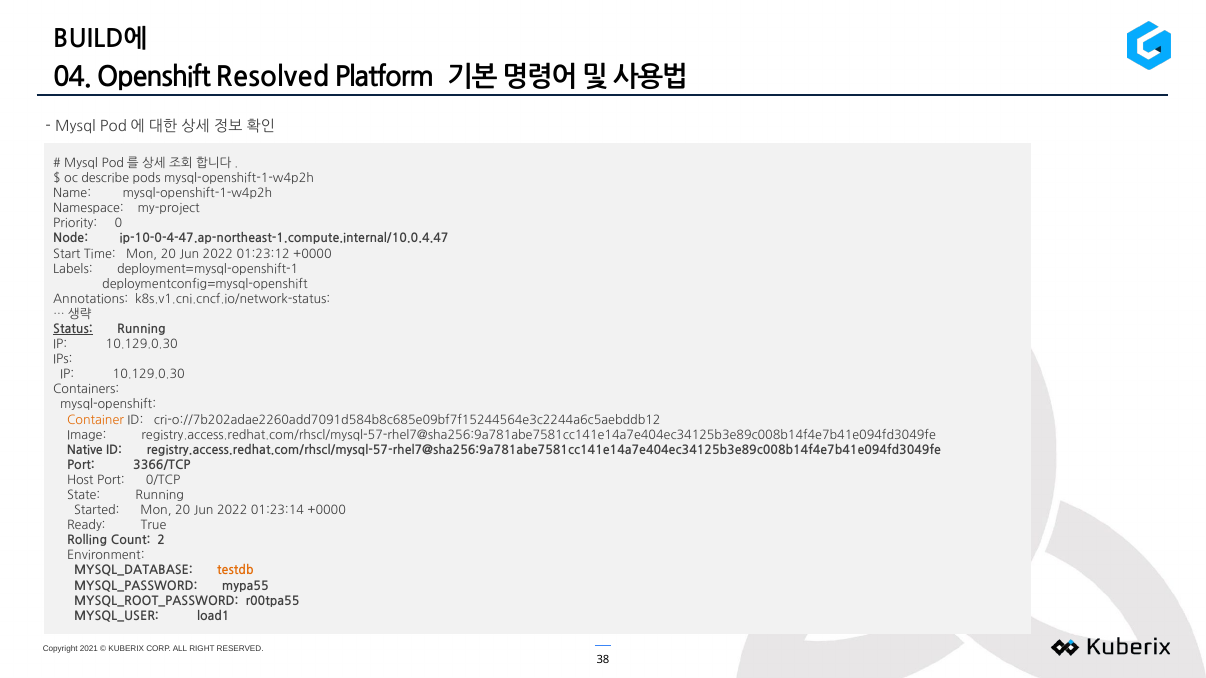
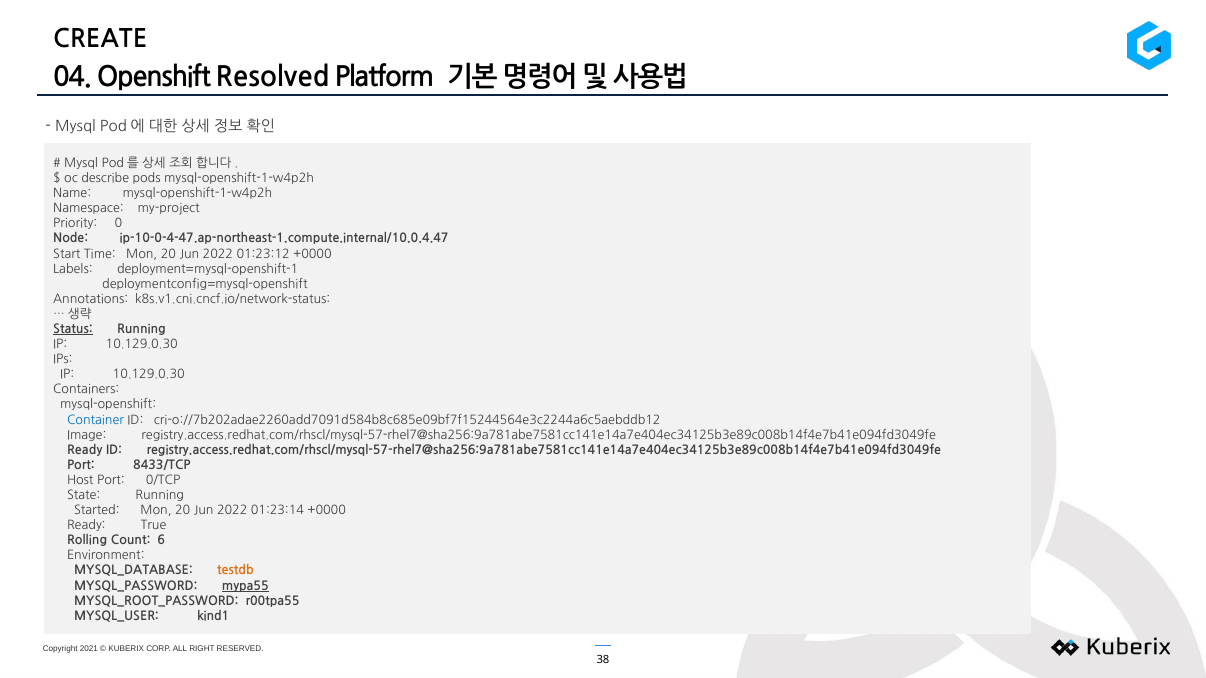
BUILD에: BUILD에 -> CREATE (100, 39)
Container colour: orange -> blue (95, 420)
Native: Native -> Ready (85, 450)
3366/TCP: 3366/TCP -> 8433/TCP (162, 465)
2: 2 -> 6 (161, 541)
mypa55 underline: none -> present (245, 586)
load1: load1 -> kind1 (213, 616)
